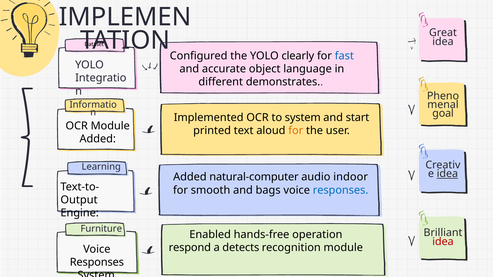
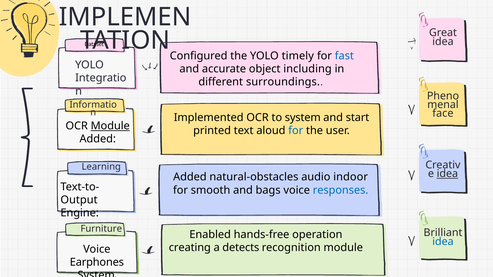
clearly: clearly -> timely (298, 56)
language: language -> including (308, 69)
demonstrates: demonstrates -> surroundings (283, 82)
goal: goal -> face (443, 113)
Module underline: none -> present (110, 126)
for colour: orange -> blue (296, 131)
natural-computer: natural-computer -> natural-obstacles (254, 177)
idea colour: red -> blue (443, 242)
respond: respond -> creating (190, 248)
Responses: Responses -> Earphones (97, 262)
